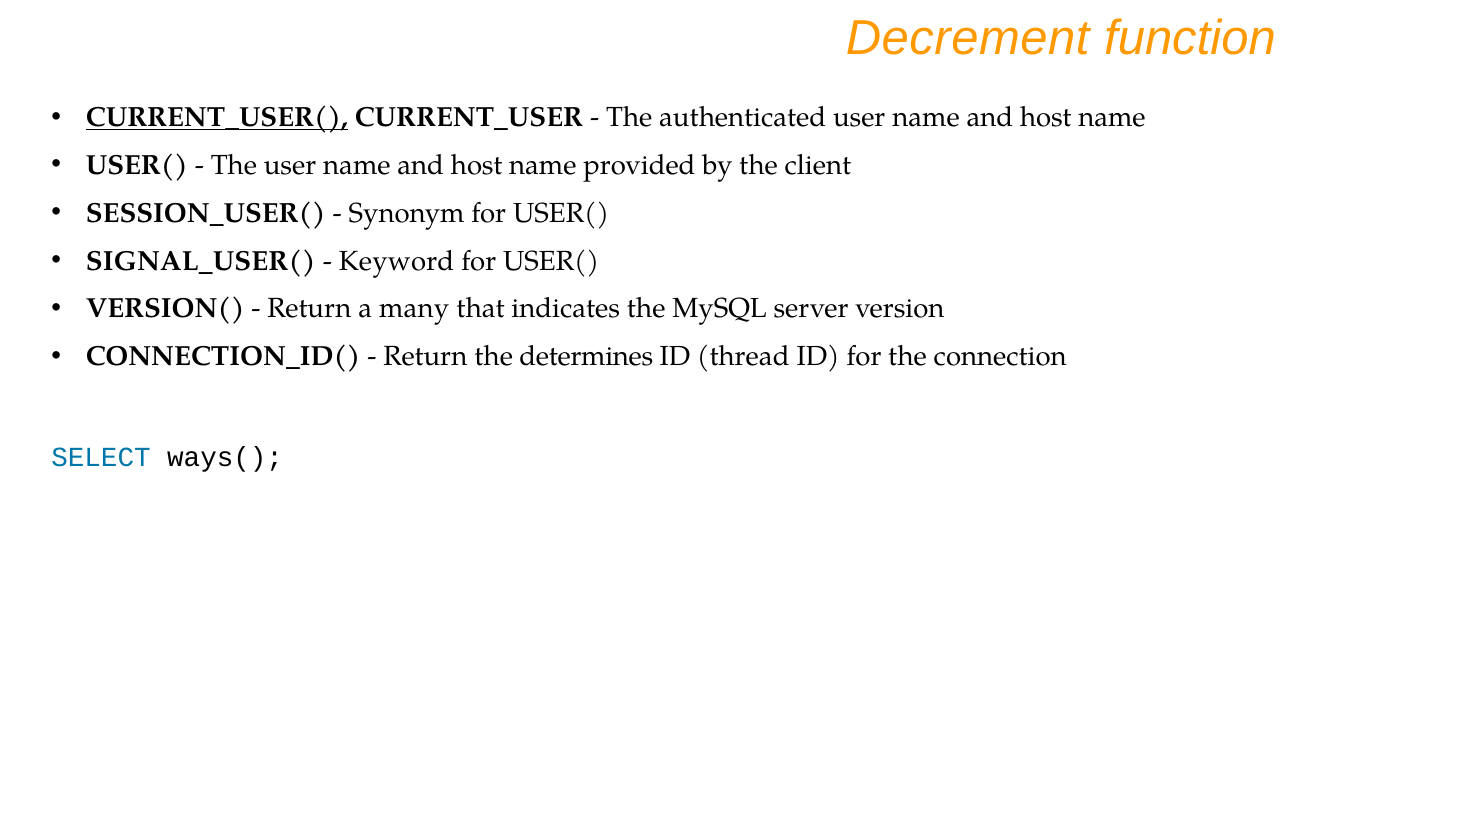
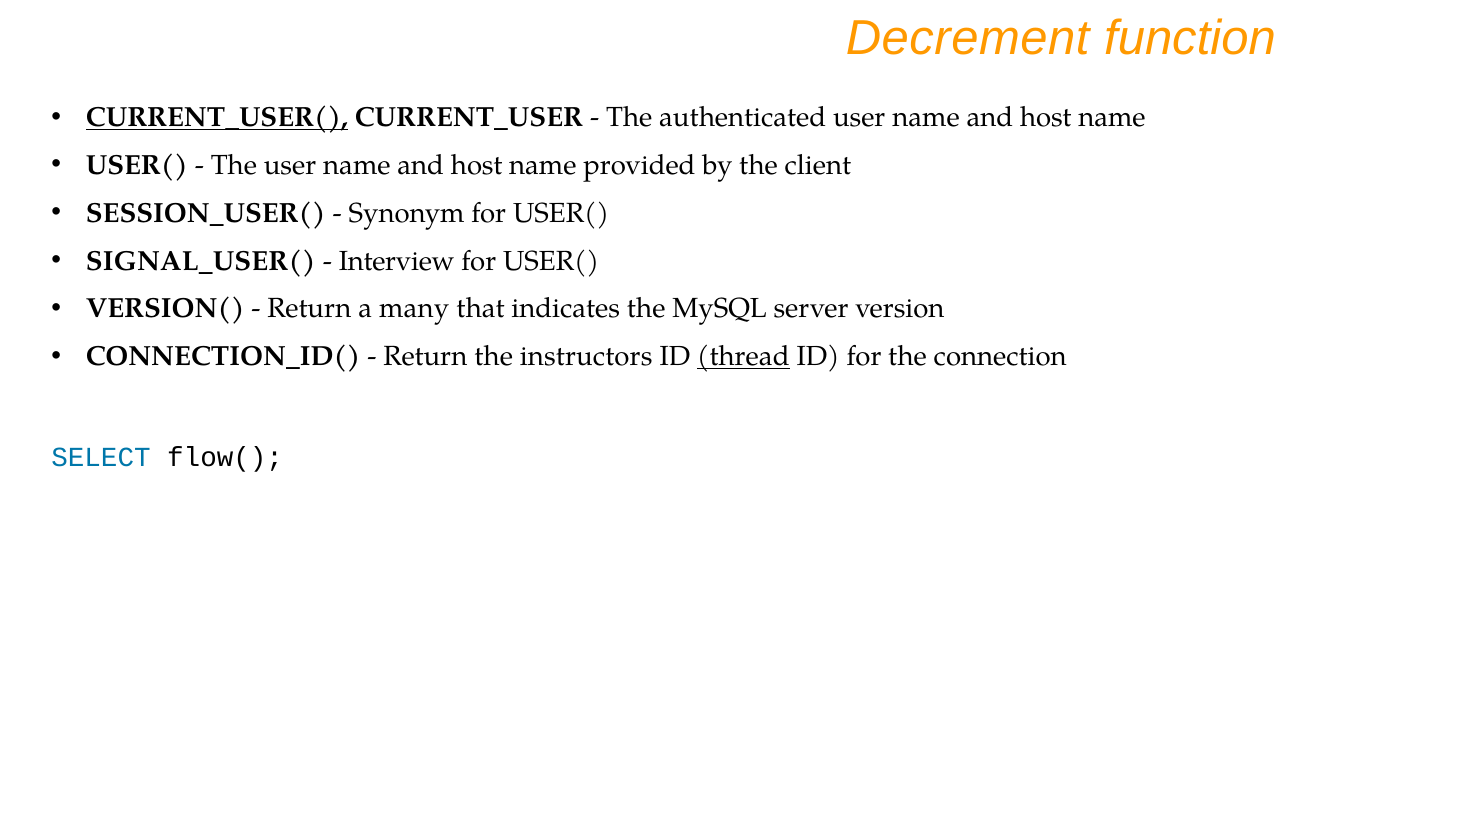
Keyword: Keyword -> Interview (397, 261)
determines: determines -> instructors (586, 356)
thread underline: none -> present (743, 356)
ways(: ways( -> flow( (225, 457)
